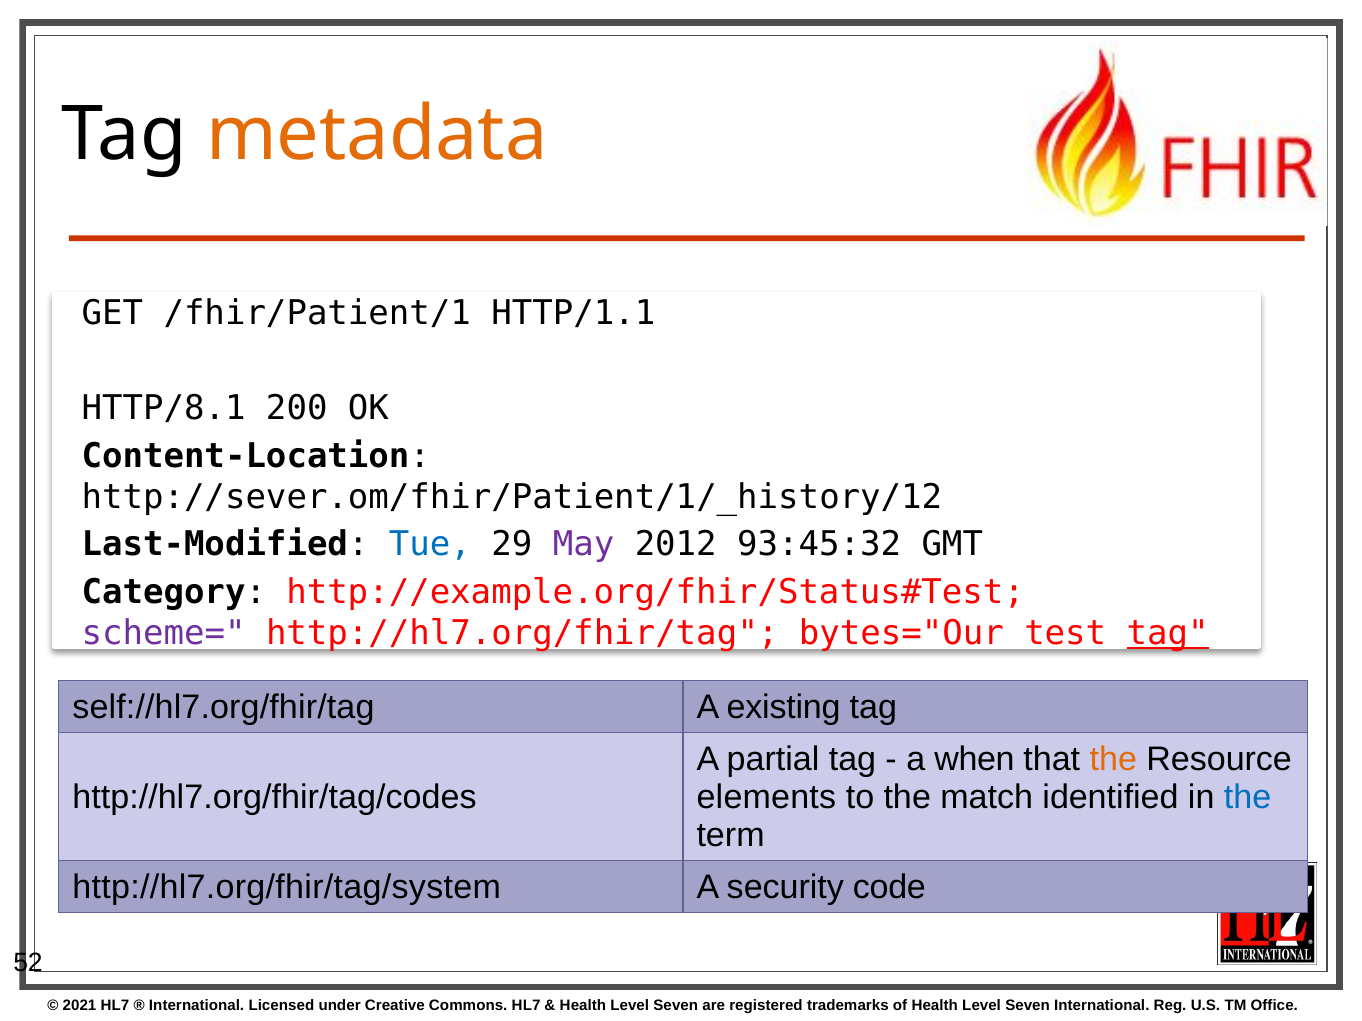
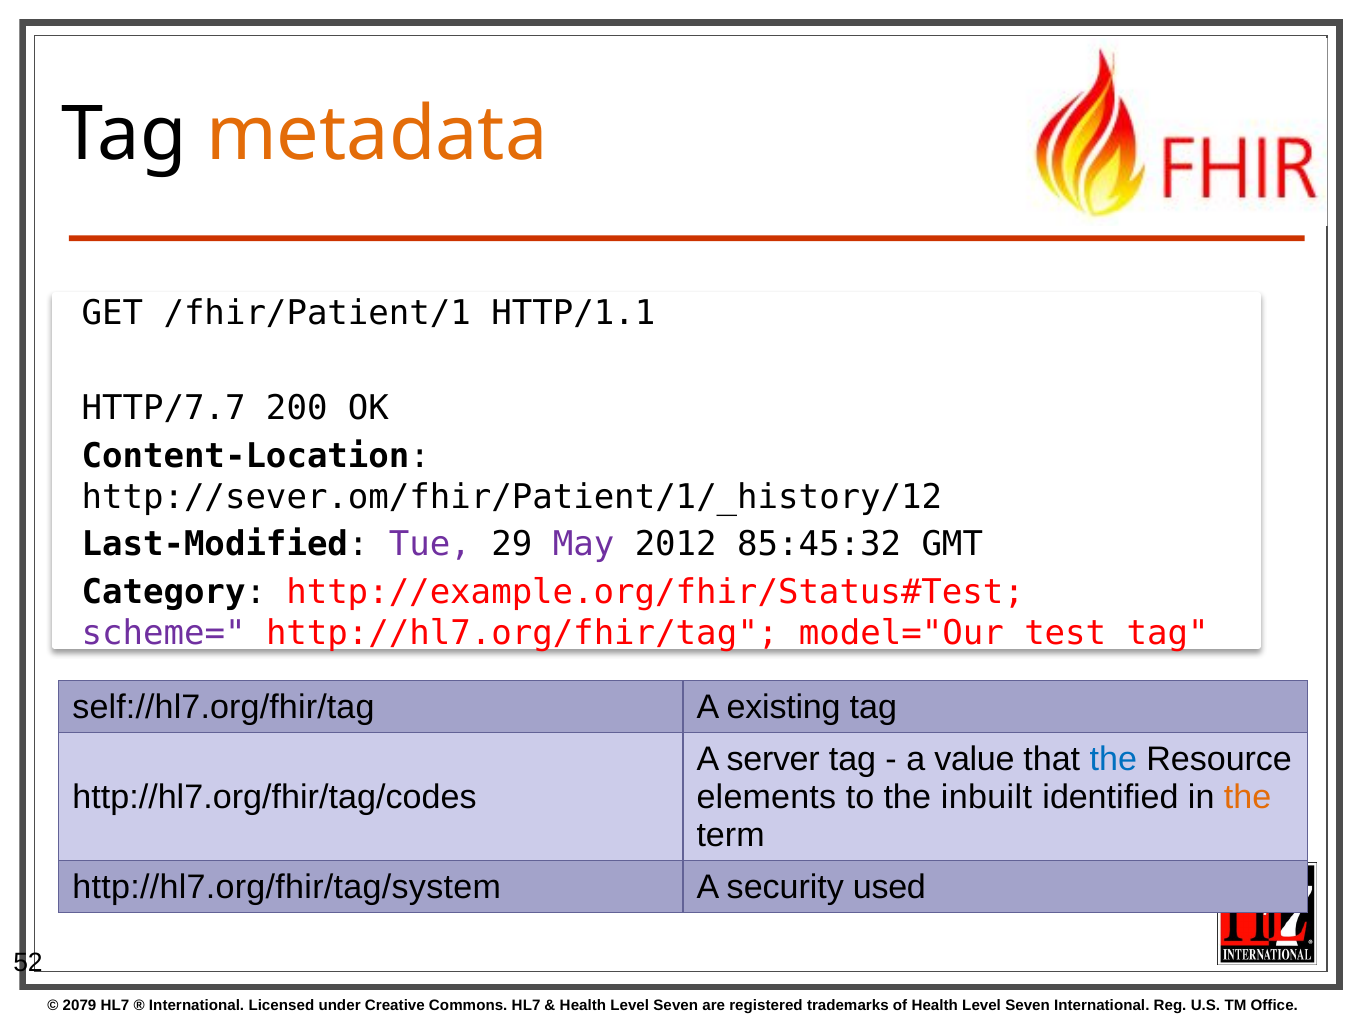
HTTP/8.1: HTTP/8.1 -> HTTP/7.7 (164, 409)
Tue colour: blue -> purple (430, 545)
93:45:32: 93:45:32 -> 85:45:32 (819, 545)
bytes="Our: bytes="Our -> model="Our (901, 633)
tag underline: present -> none (1168, 633)
partial: partial -> server (773, 759)
when: when -> value (974, 759)
the colour: orange -> blue (1113, 759)
match: match -> inbuilt (986, 797)
the colour: blue -> orange (1248, 797)
code: code -> used (889, 887)
2021: 2021 -> 2079 (79, 1006)
